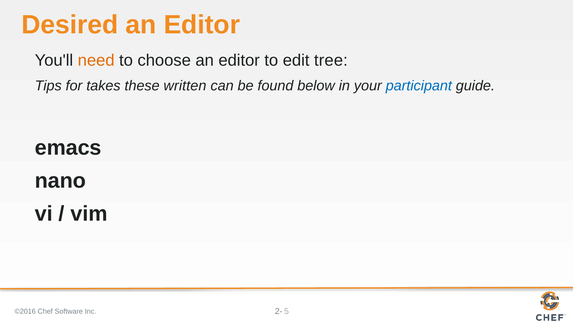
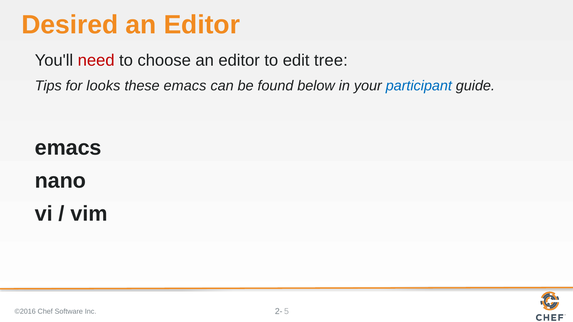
need colour: orange -> red (96, 60)
takes: takes -> looks (103, 86)
these written: written -> emacs (185, 86)
